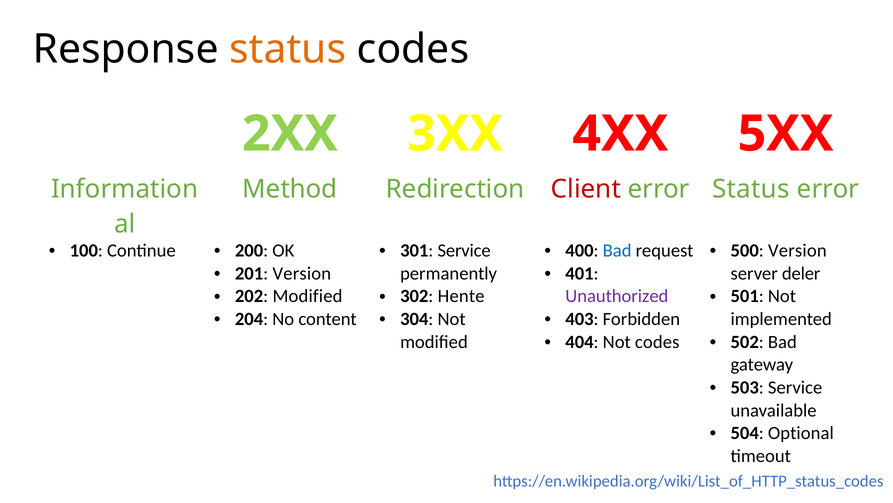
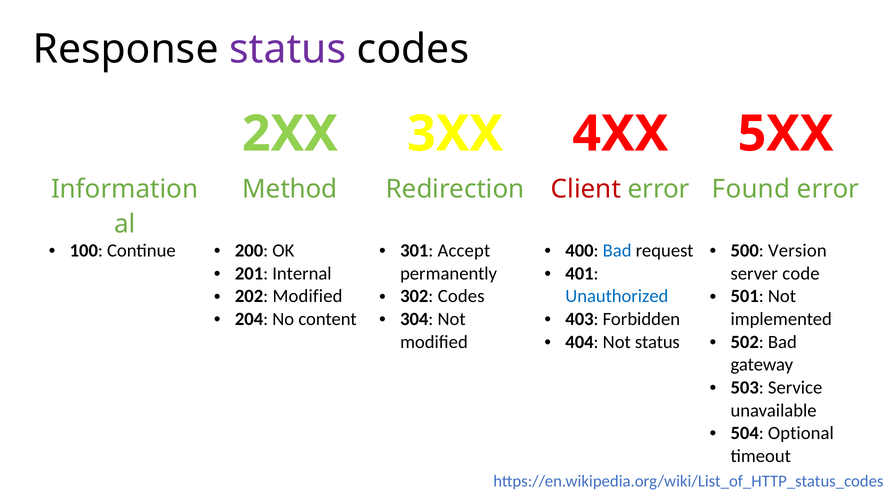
status colour: orange -> purple (288, 49)
error Status: Status -> Found (751, 189)
301 Service: Service -> Accept (464, 250)
201 Version: Version -> Internal (302, 273)
deler: deler -> code (801, 273)
302 Hente: Hente -> Codes (461, 296)
Unauthorized colour: purple -> blue (617, 296)
Not codes: codes -> status (657, 341)
